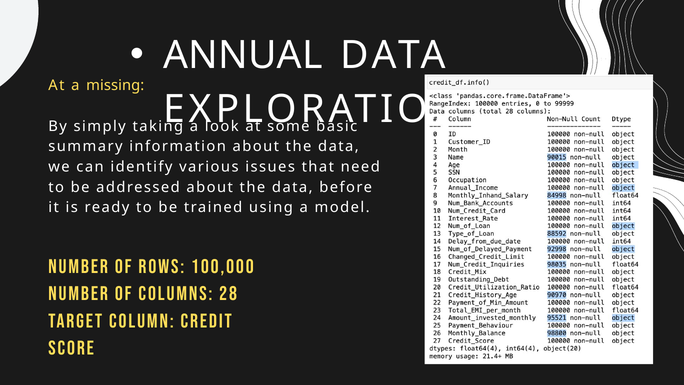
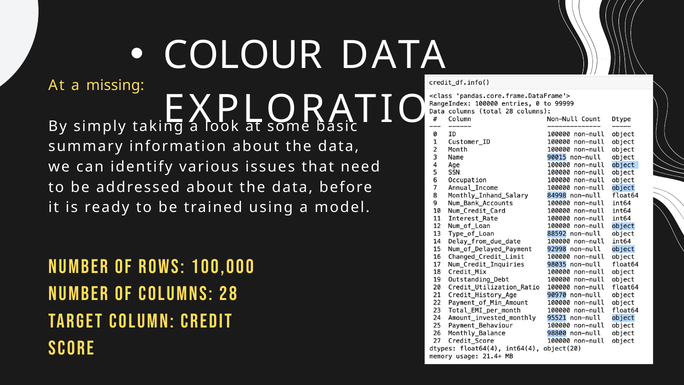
ANNUAL: ANNUAL -> COLOUR (243, 55)
